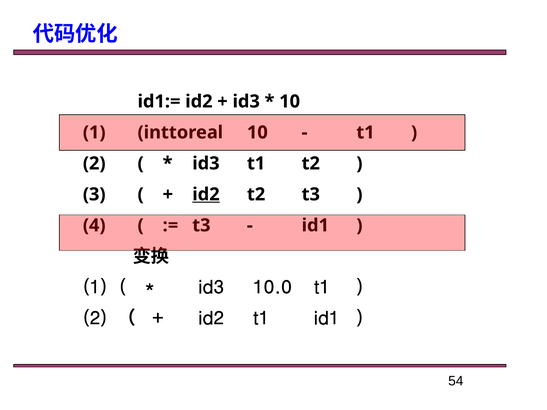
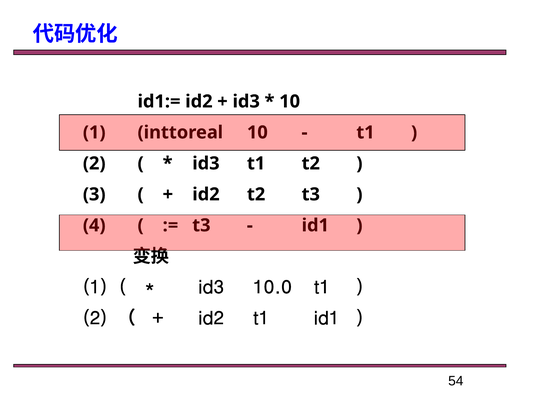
id2 underline: present -> none (206, 194)
